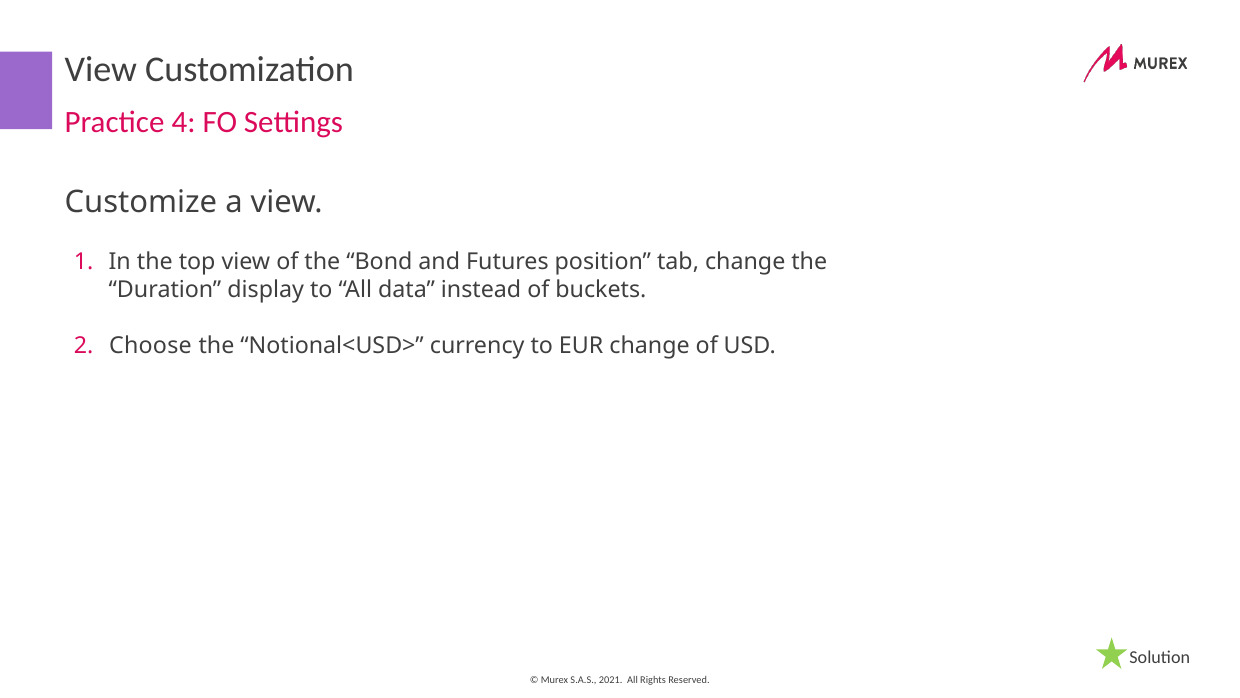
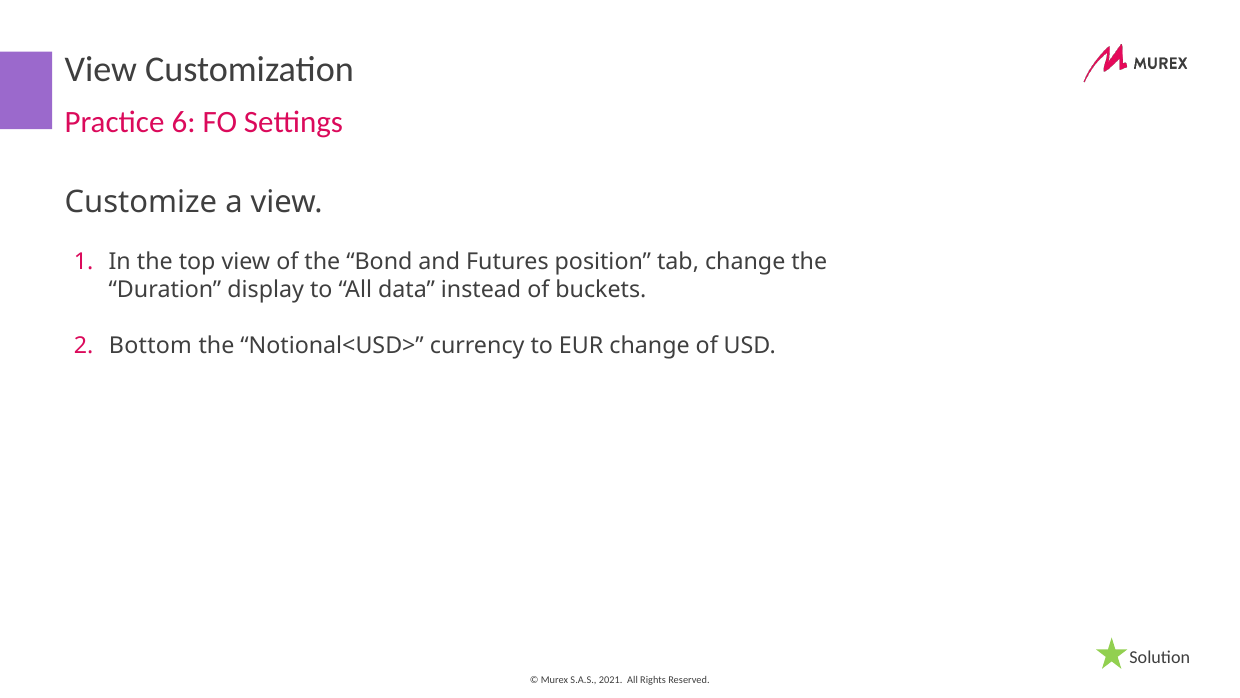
4: 4 -> 6 (184, 122)
Choose: Choose -> Bottom (150, 346)
